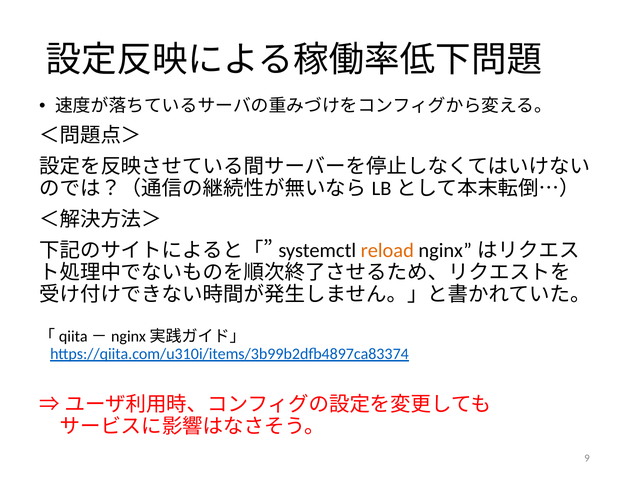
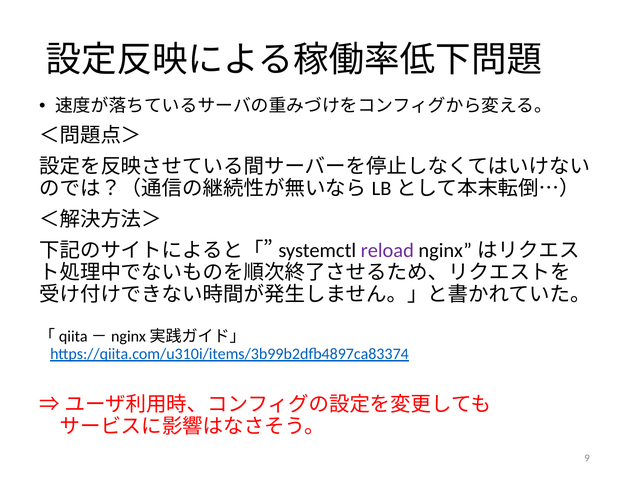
reload colour: orange -> purple (387, 251)
